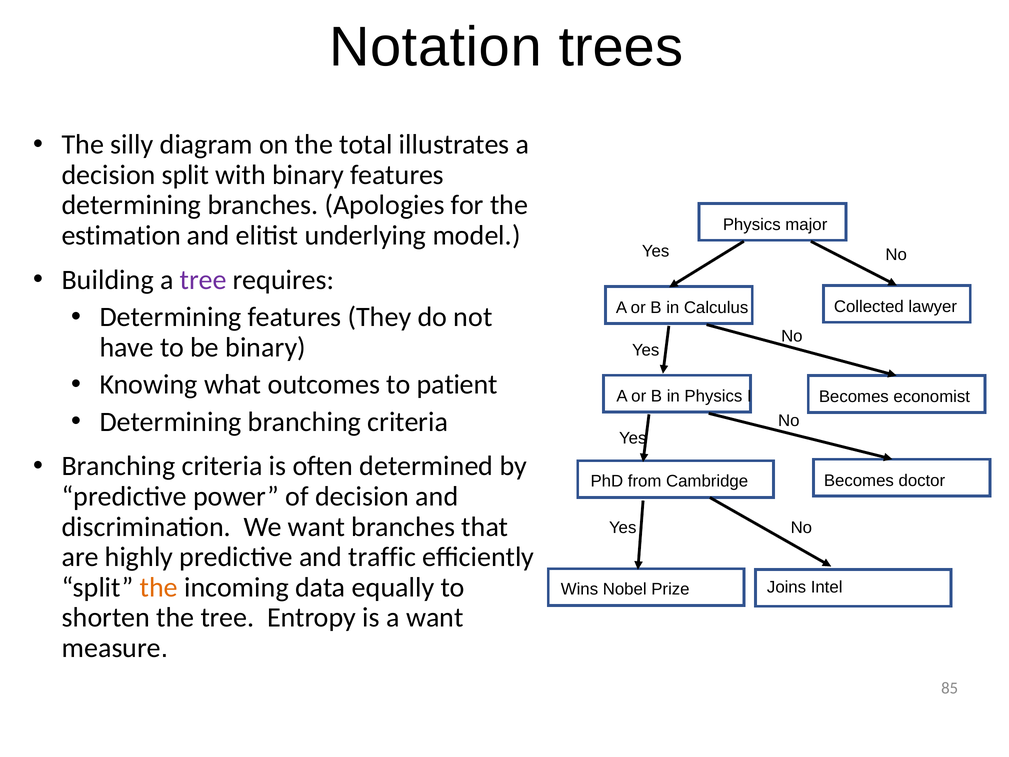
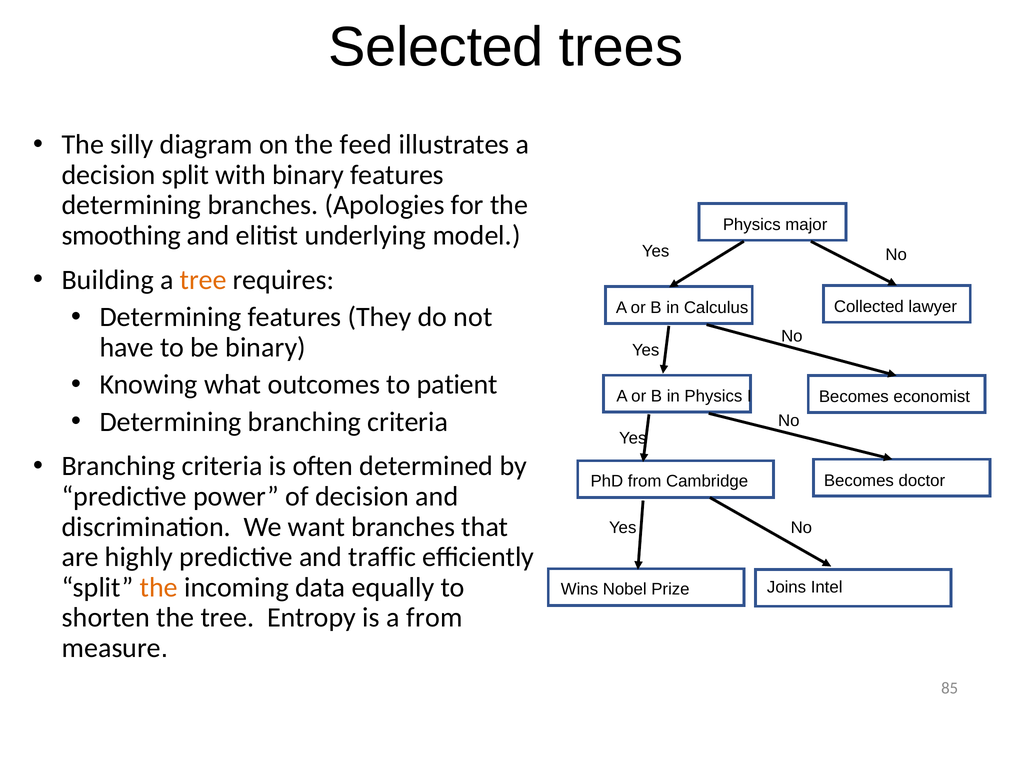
Notation: Notation -> Selected (436, 47)
total: total -> feed (366, 145)
estimation: estimation -> smoothing (121, 235)
tree colour: purple -> orange (203, 280)
a want: want -> from (435, 617)
